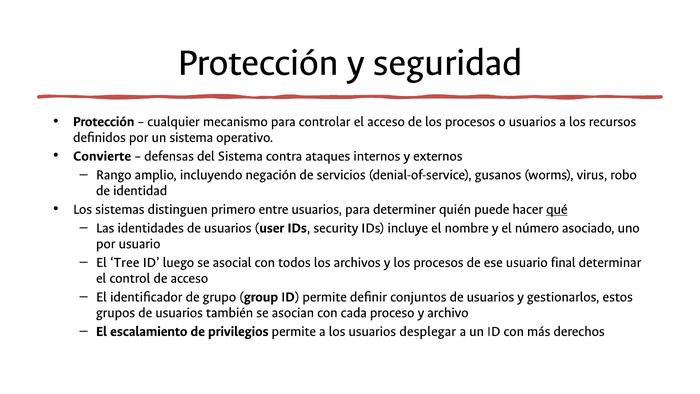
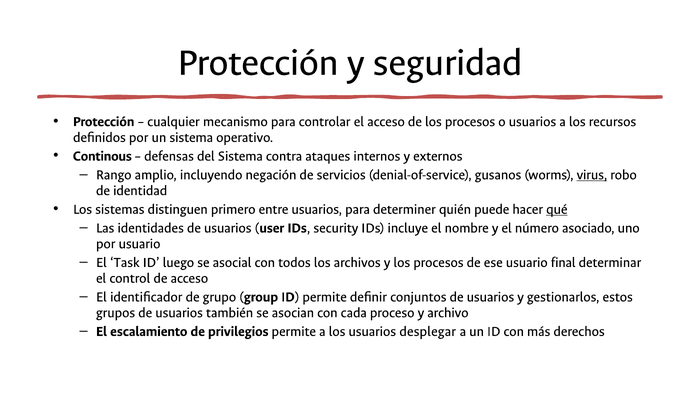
Convierte: Convierte -> Continous (102, 156)
virus underline: none -> present (592, 174)
Tree: Tree -> Task (125, 262)
